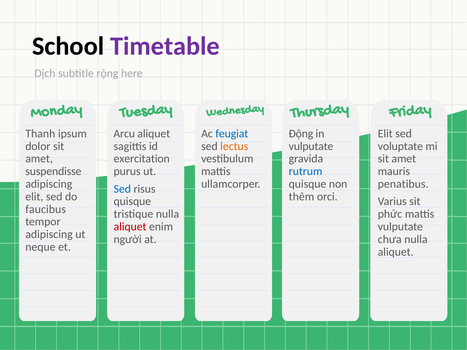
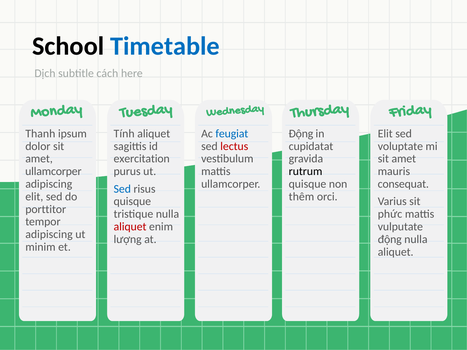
Timetable colour: purple -> blue (165, 46)
rộng: rộng -> cách (107, 73)
Arcu: Arcu -> Tính (124, 134)
lectus colour: orange -> red (234, 146)
vulputate: vulputate -> cupidatat (311, 146)
suspendisse: suspendisse -> ullamcorper (53, 171)
rutrum colour: blue -> black (306, 171)
penatibus: penatibus -> consequat (403, 184)
faucibus: faucibus -> porttitor (46, 209)
người: người -> lượng (128, 239)
chưa: chưa -> động (390, 239)
neque: neque -> minim (40, 247)
